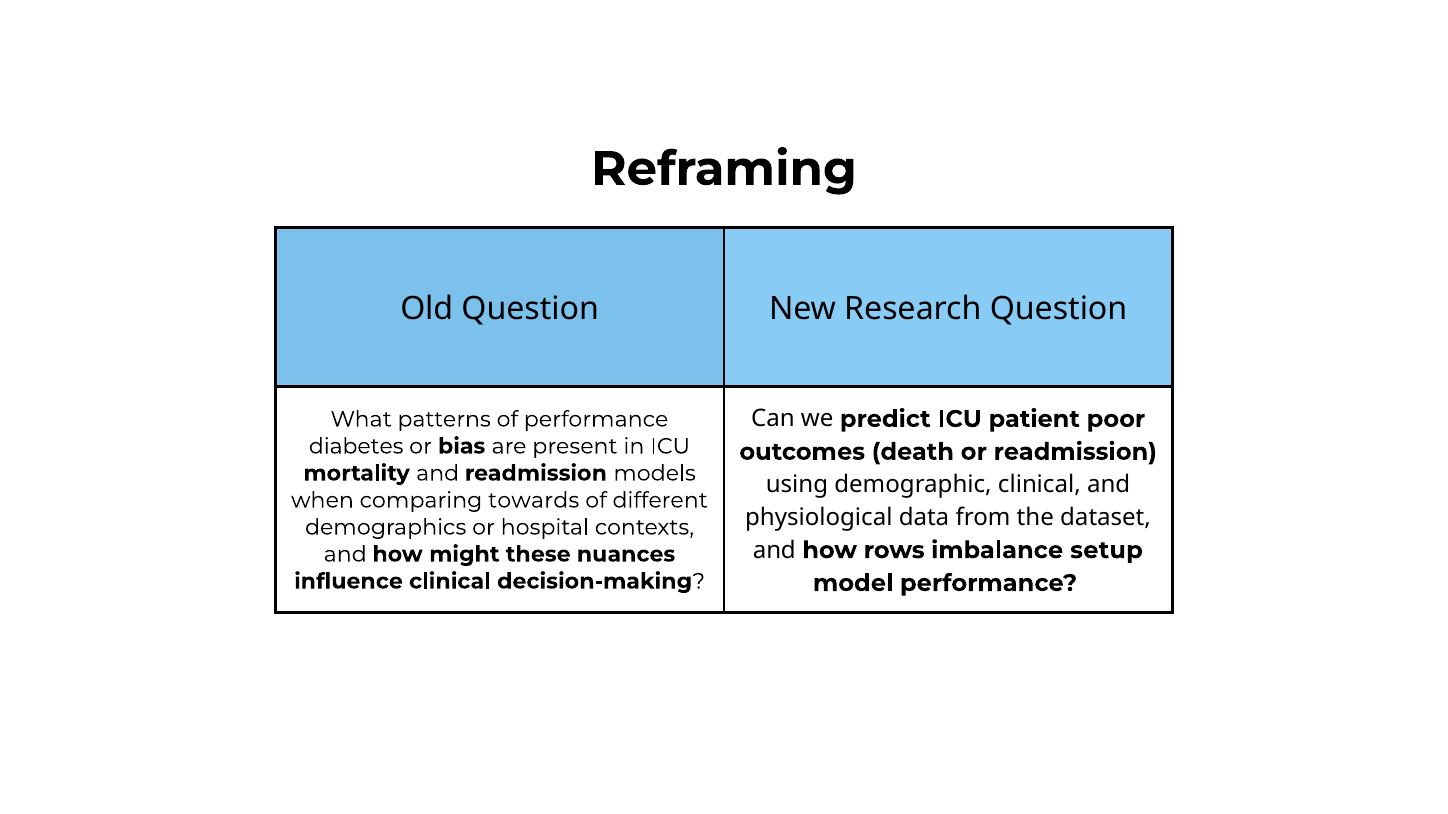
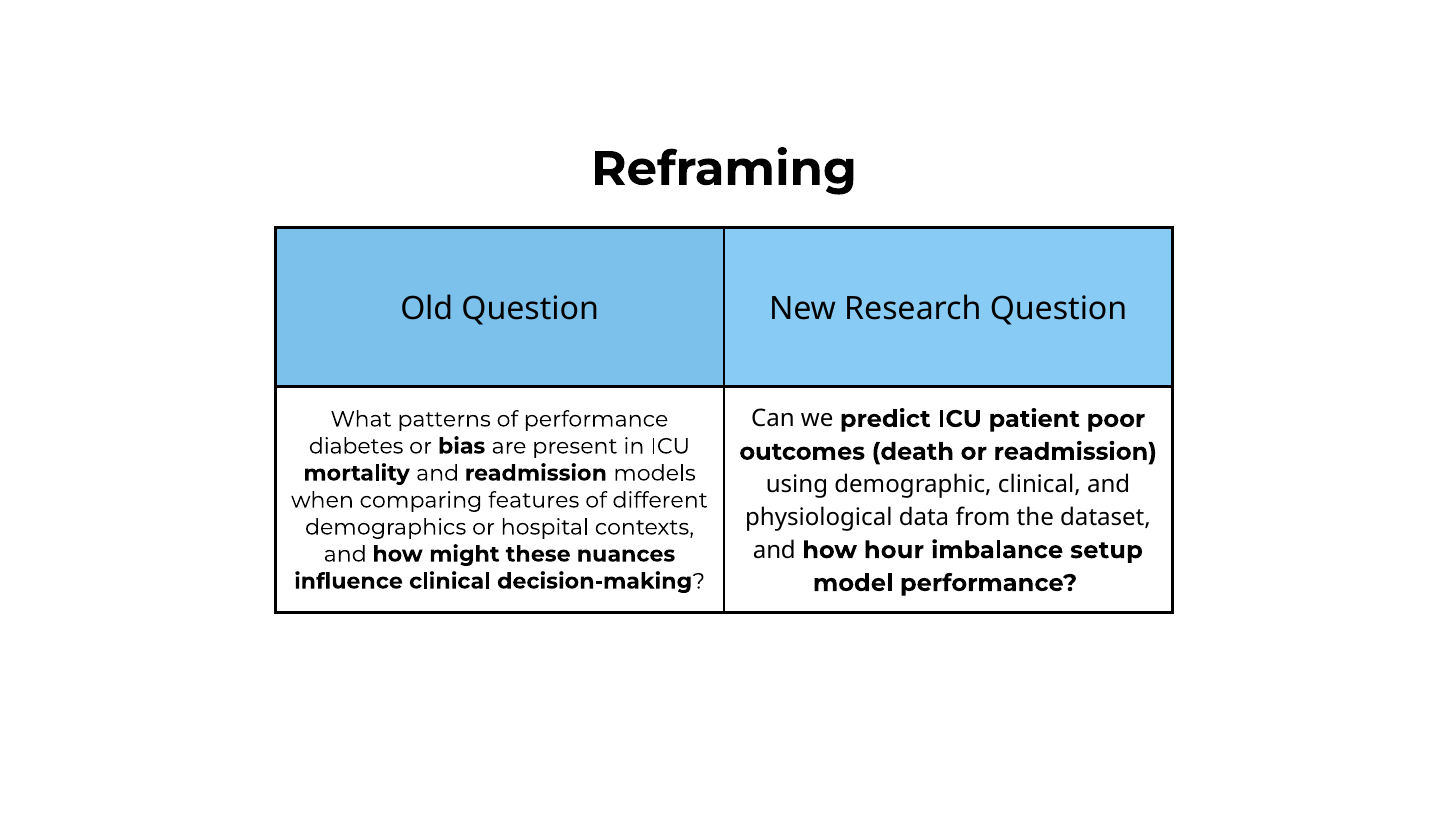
towards: towards -> features (534, 501)
rows: rows -> hour (894, 551)
